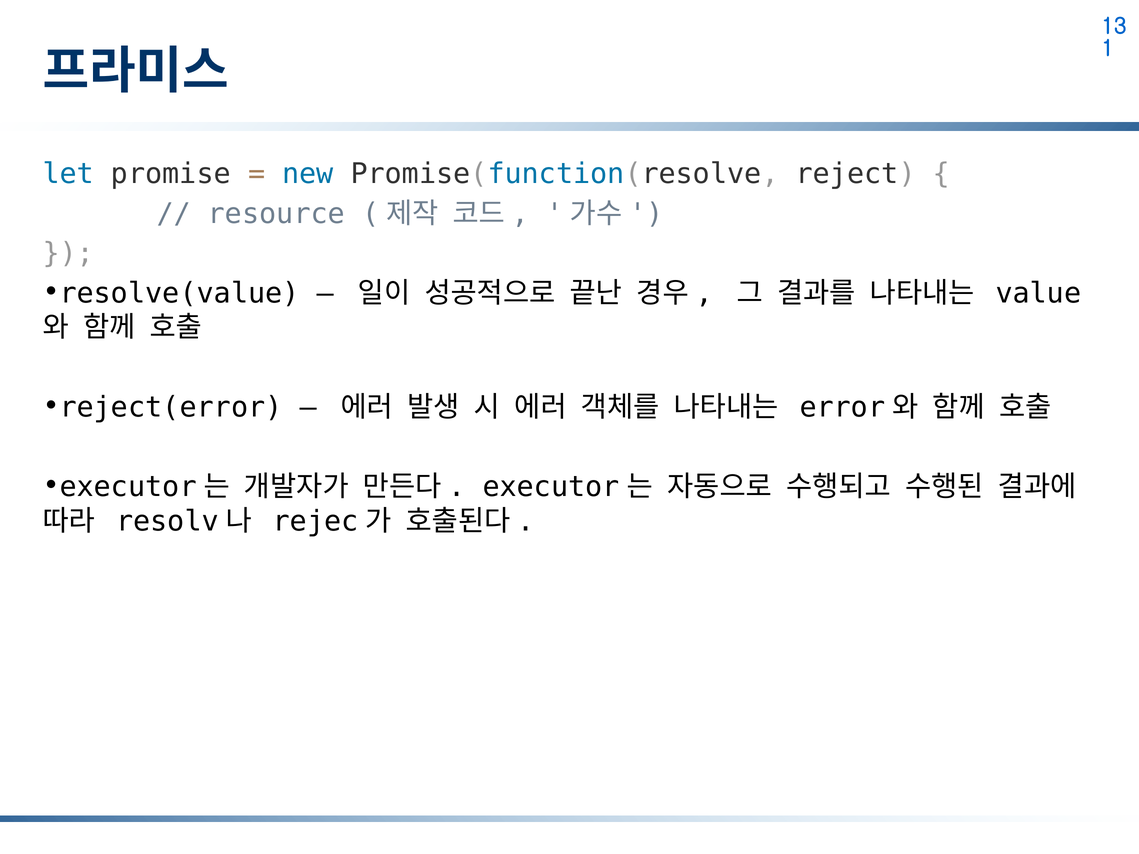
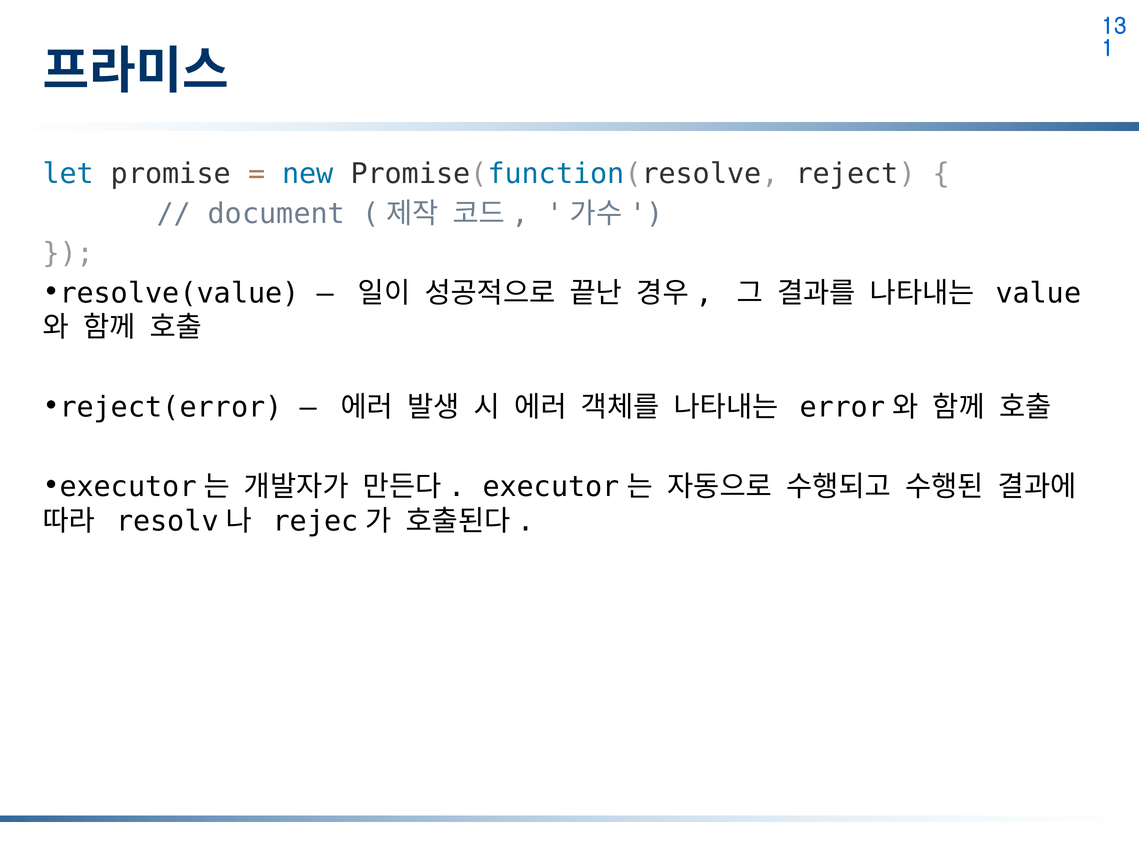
resource: resource -> document (276, 214)
